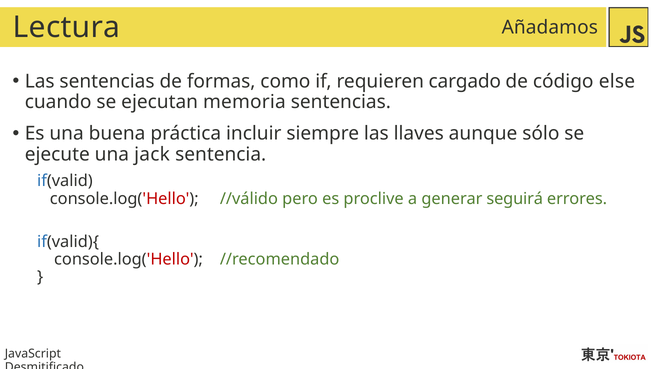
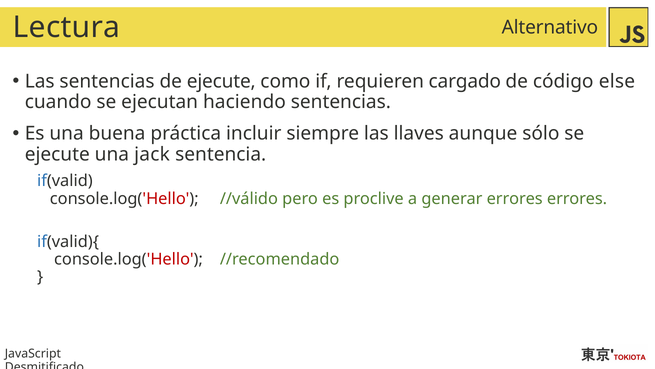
Añadamos: Añadamos -> Alternativo (550, 27)
de formas: formas -> ejecute (221, 81)
memoria: memoria -> haciendo (244, 102)
generar seguirá: seguirá -> errores (515, 198)
